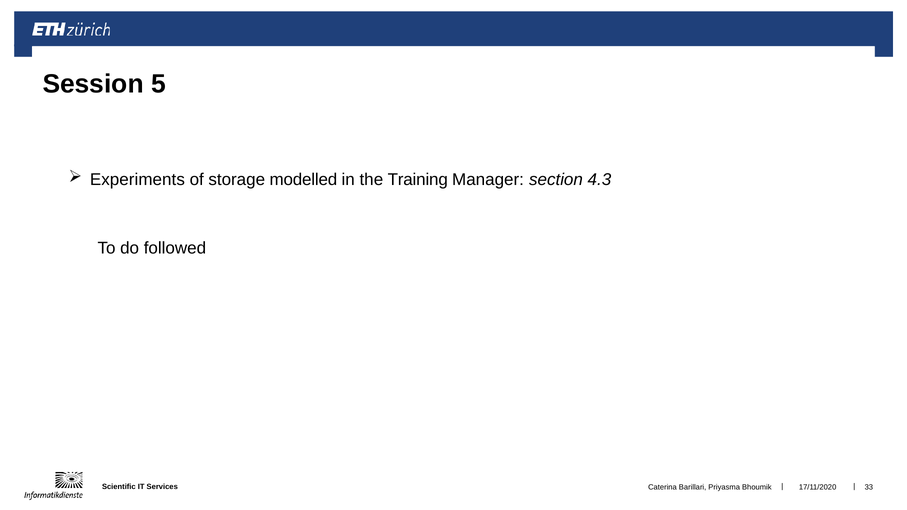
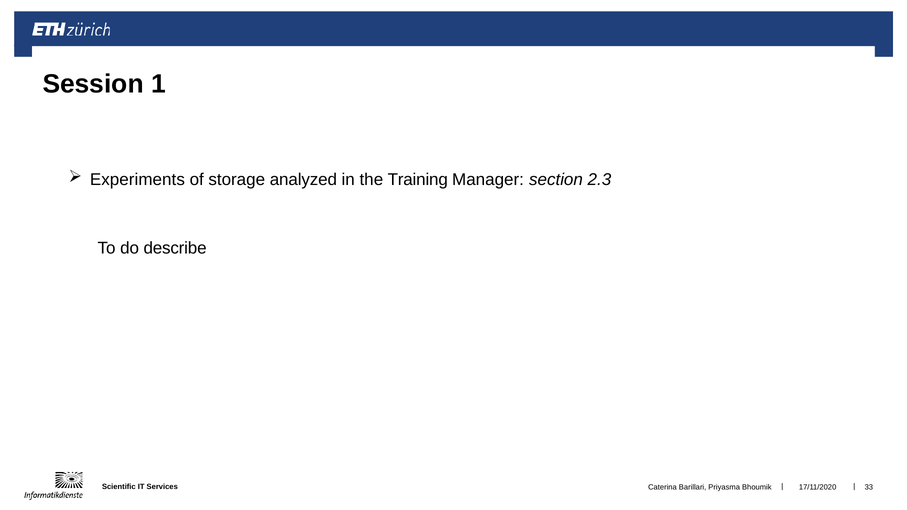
5: 5 -> 1 (158, 84)
modelled: modelled -> analyzed (303, 180)
4.3: 4.3 -> 2.3 (599, 180)
followed: followed -> describe (175, 248)
